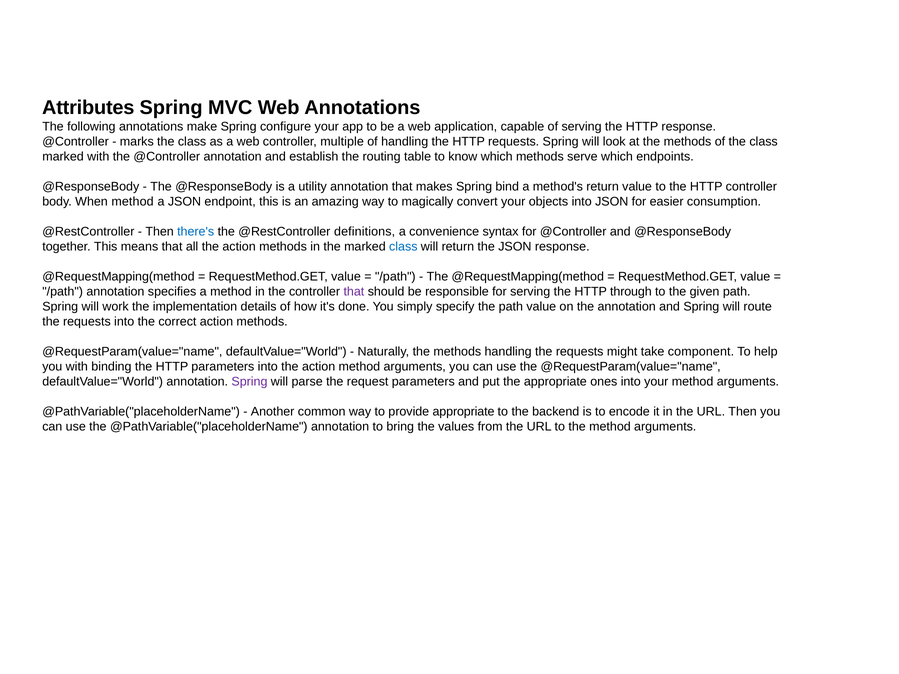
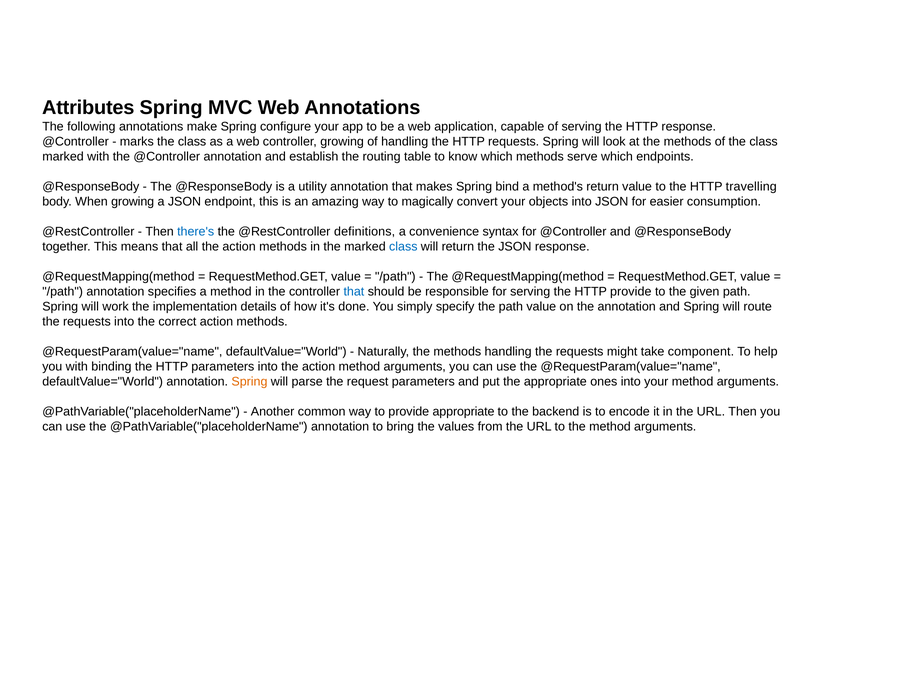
controller multiple: multiple -> growing (342, 142)
HTTP controller: controller -> travelling (751, 187)
When method: method -> growing (133, 202)
that colour: purple -> blue (354, 292)
HTTP through: through -> provide (631, 292)
Spring colour: purple -> orange (249, 382)
